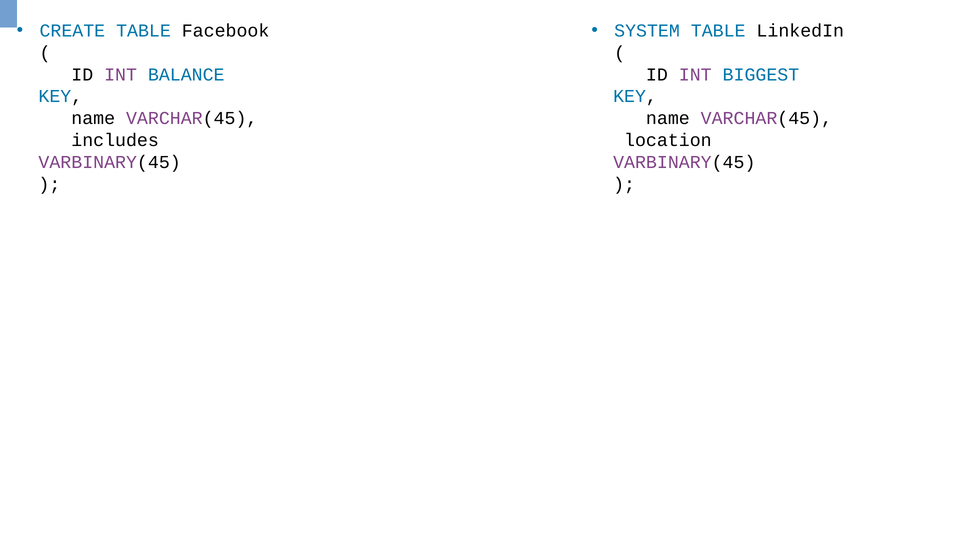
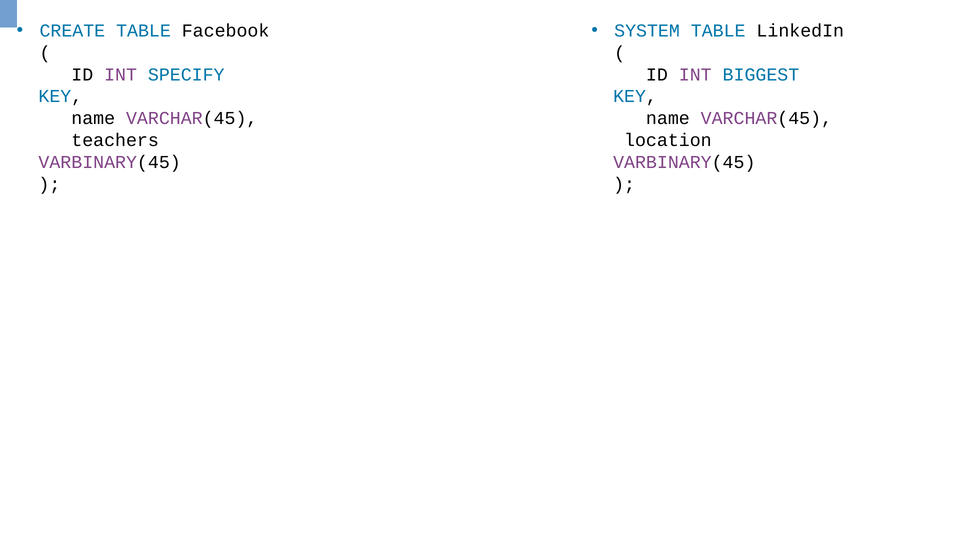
BALANCE: BALANCE -> SPECIFY (186, 75)
includes: includes -> teachers (115, 140)
